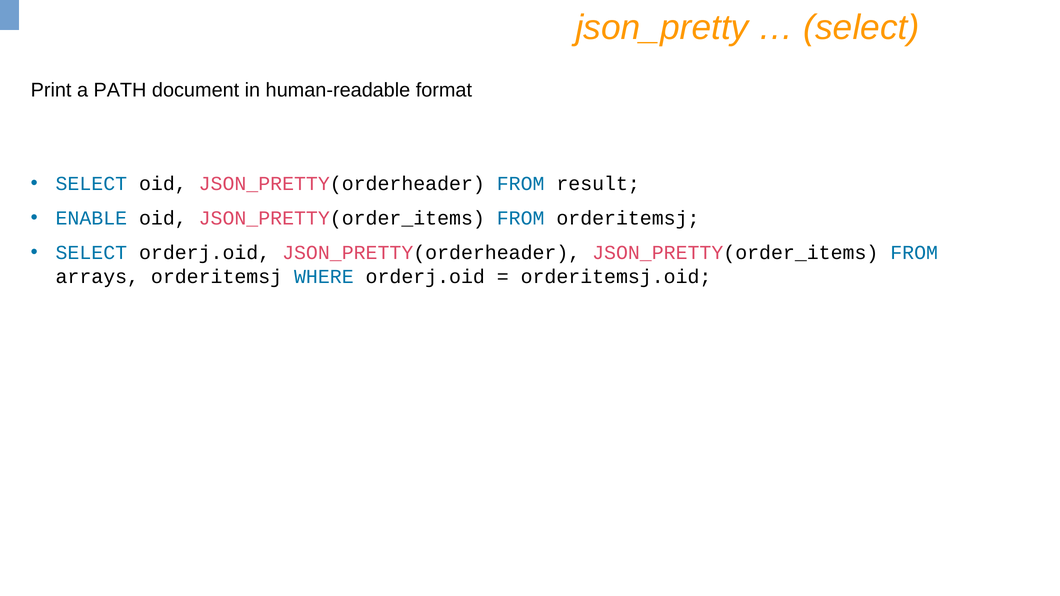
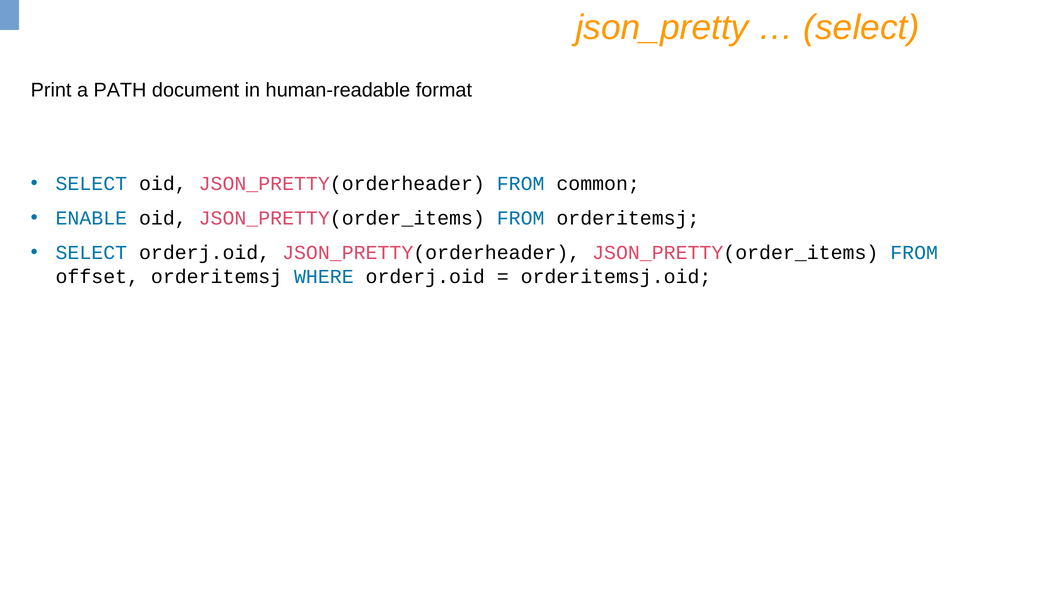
result: result -> common (598, 184)
arrays: arrays -> offset (97, 277)
